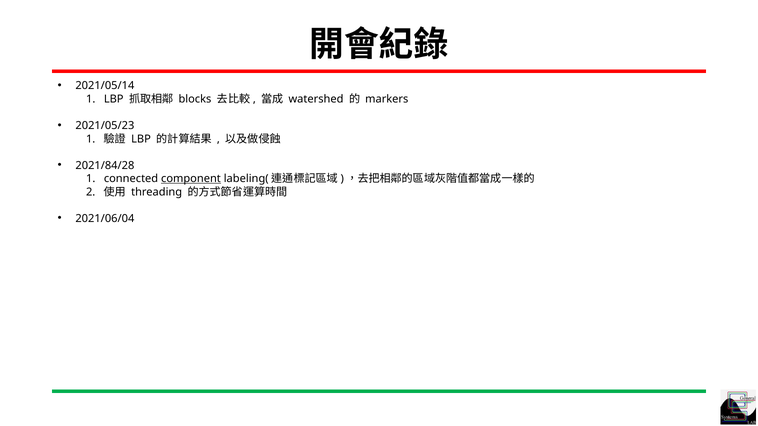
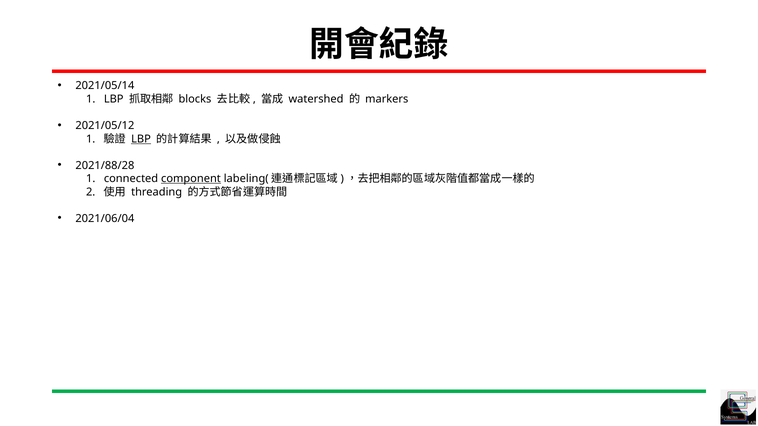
2021/05/23: 2021/05/23 -> 2021/05/12 (105, 126)
LBP underline: none -> present (141, 139)
2021/84/28: 2021/84/28 -> 2021/88/28 (105, 166)
